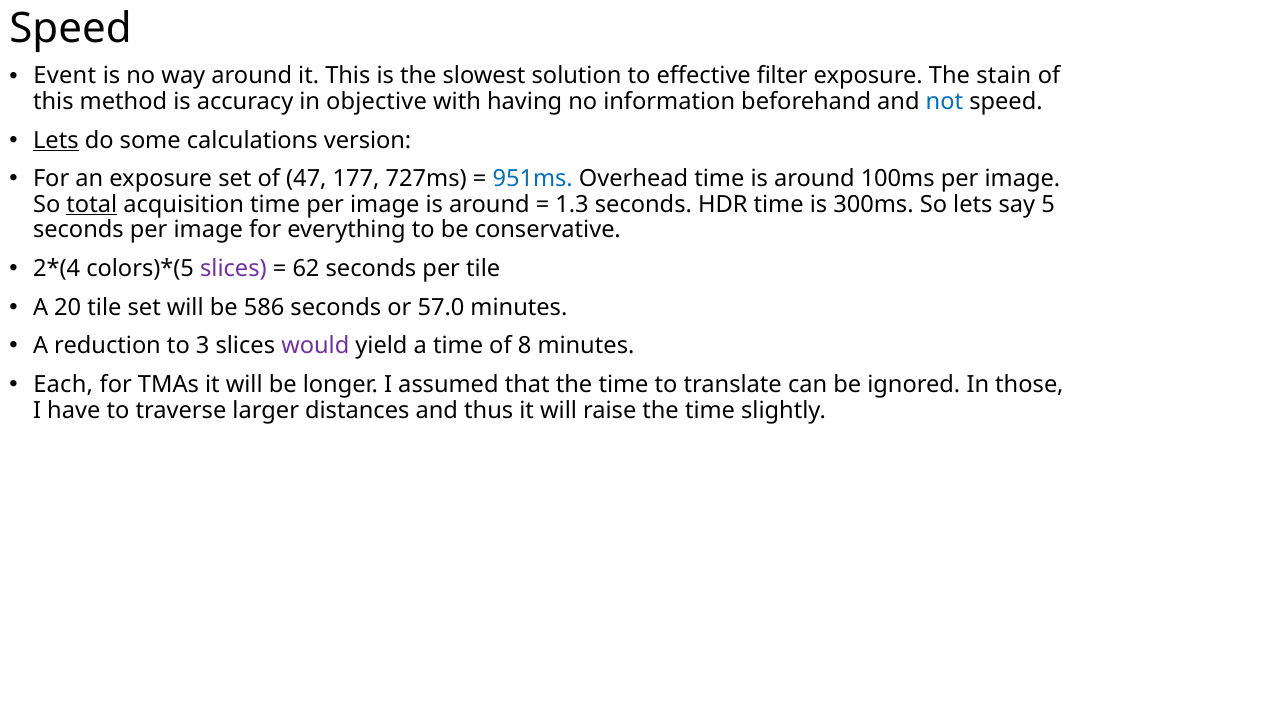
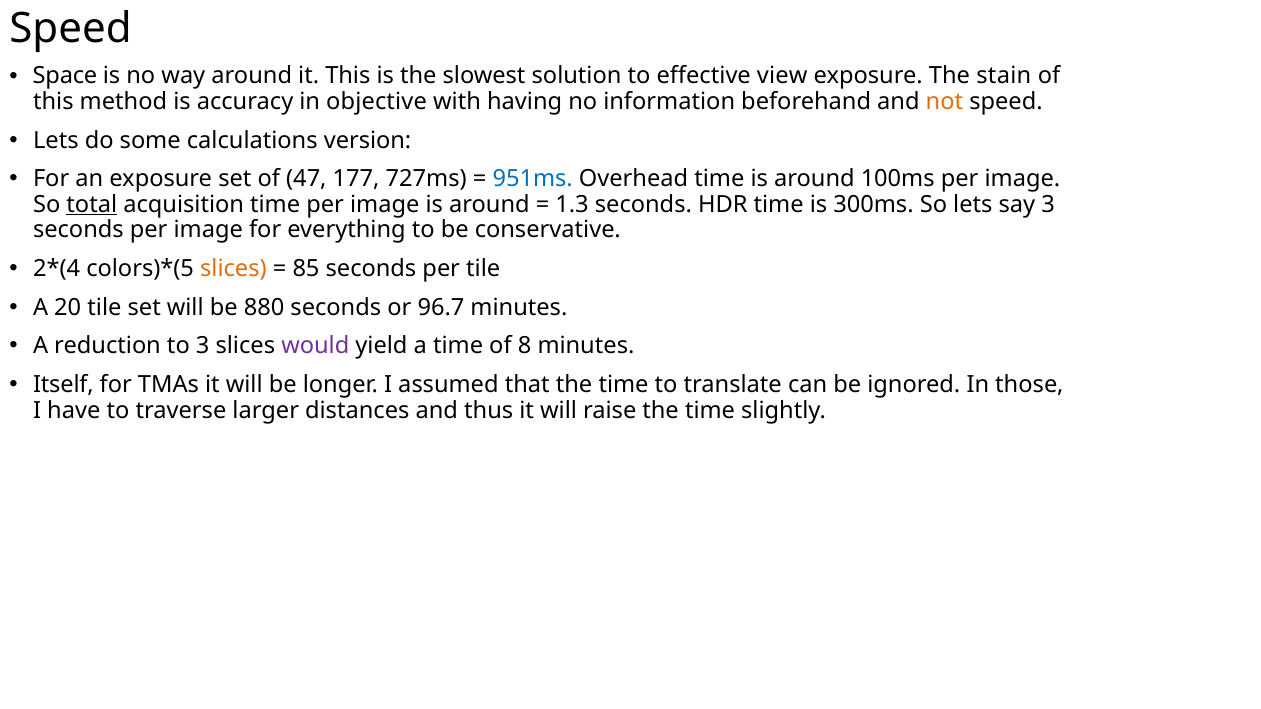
Event: Event -> Space (65, 76)
filter: filter -> view (782, 76)
not colour: blue -> orange (944, 102)
Lets underline: present -> none (56, 140)
say 5: 5 -> 3 (1048, 205)
slices colour: purple -> orange (233, 269)
62: 62 -> 85 (306, 269)
586: 586 -> 880 (264, 308)
57.0: 57.0 -> 96.7 (441, 308)
Each: Each -> Itself (63, 385)
